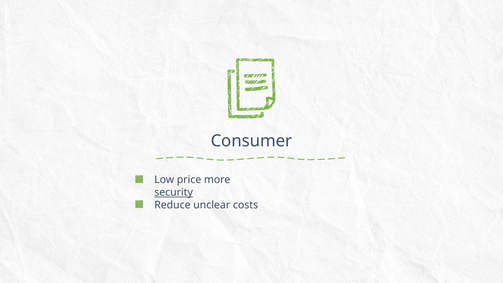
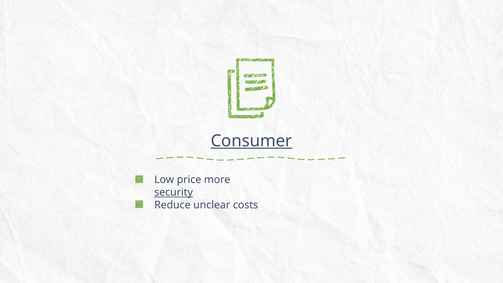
Consumer underline: none -> present (251, 141)
